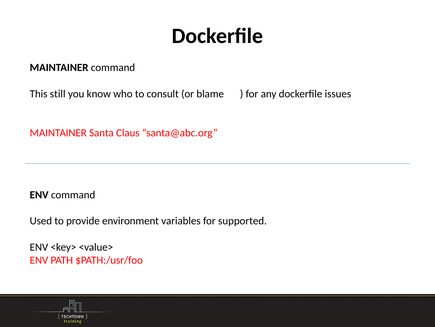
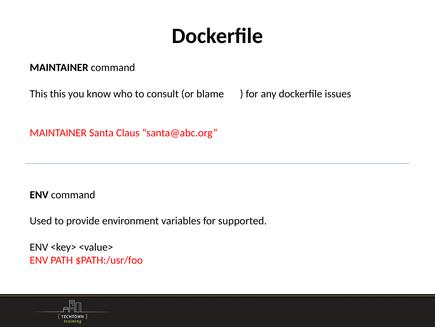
This still: still -> this (58, 94)
